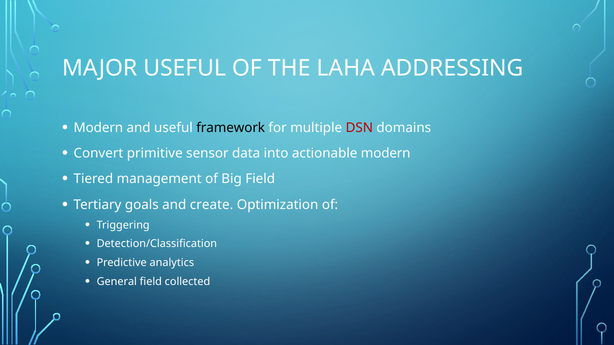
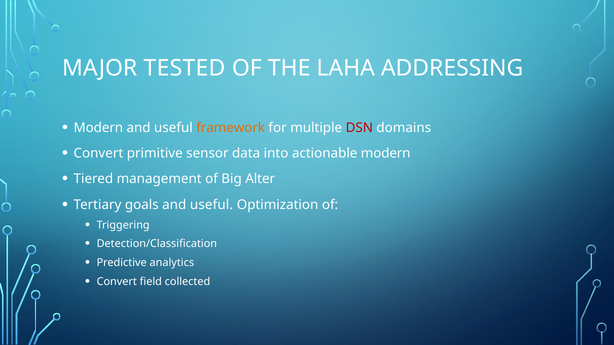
MAJOR USEFUL: USEFUL -> TESTED (185, 68)
framework colour: black -> orange (231, 128)
Big Field: Field -> Alter (260, 179)
goals and create: create -> useful (211, 205)
General: General -> Convert (117, 282)
